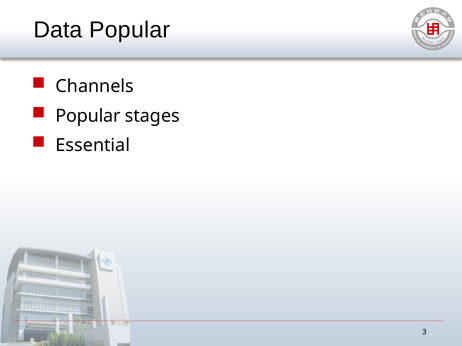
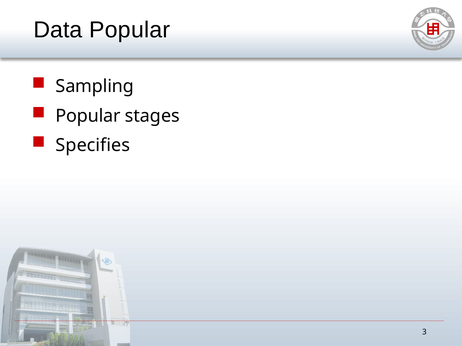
Channels: Channels -> Sampling (95, 86)
Essential: Essential -> Specifies (93, 145)
